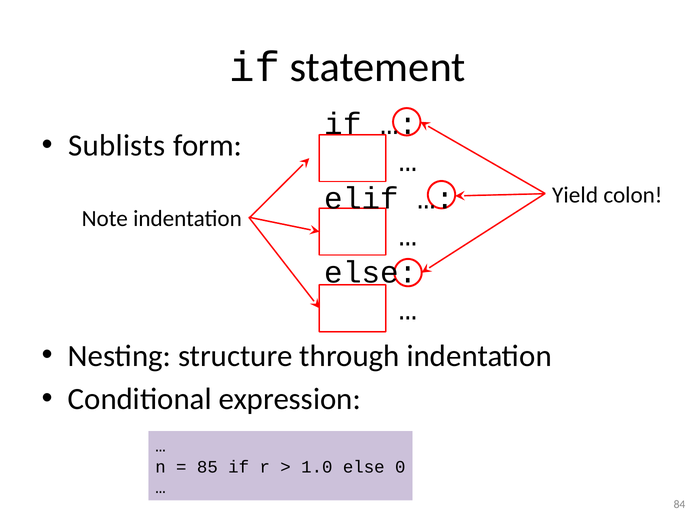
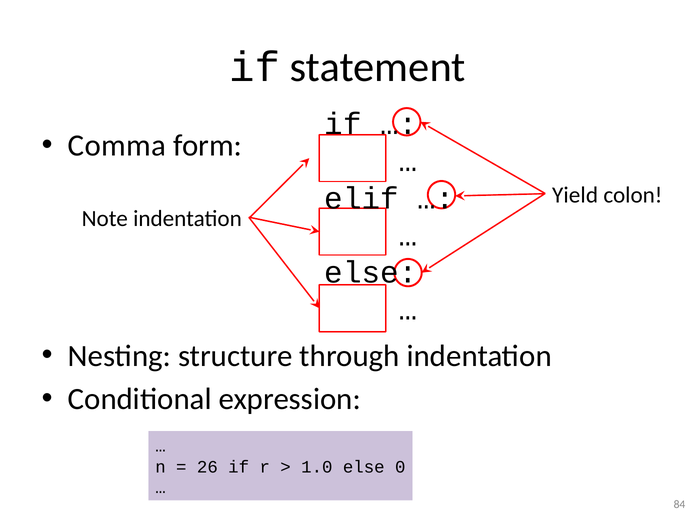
Sublists: Sublists -> Comma (117, 146)
85: 85 -> 26 (207, 467)
